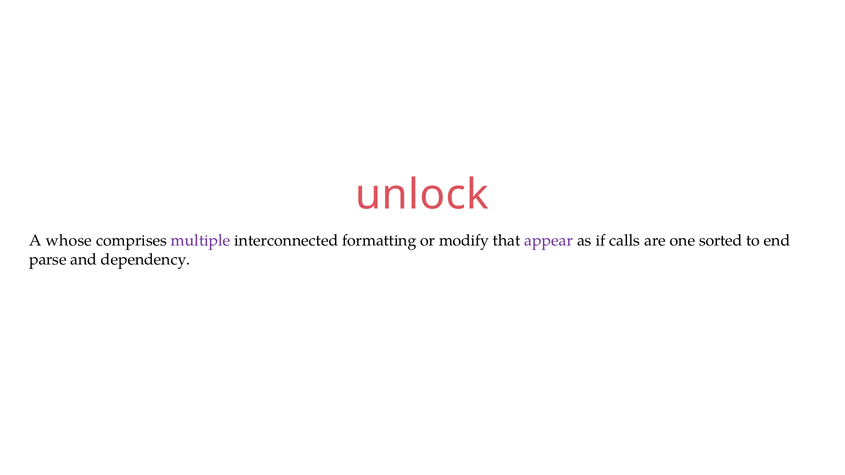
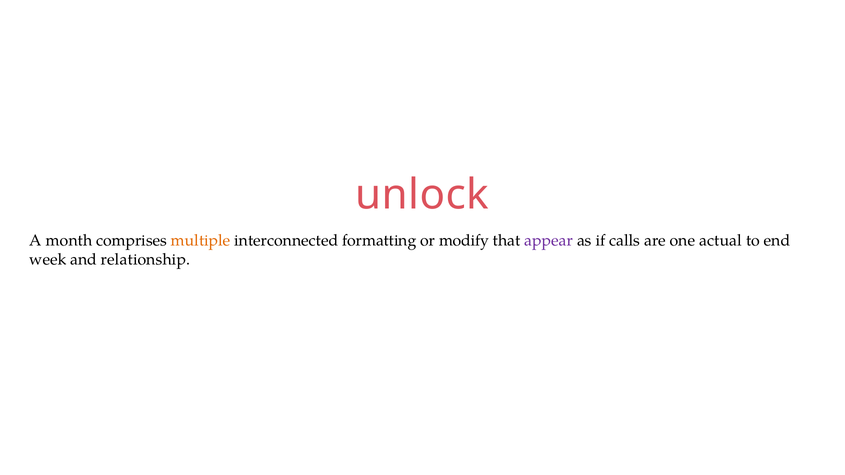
whose: whose -> month (69, 241)
multiple colour: purple -> orange (201, 241)
sorted: sorted -> actual (721, 241)
parse: parse -> week (48, 260)
dependency: dependency -> relationship (146, 260)
